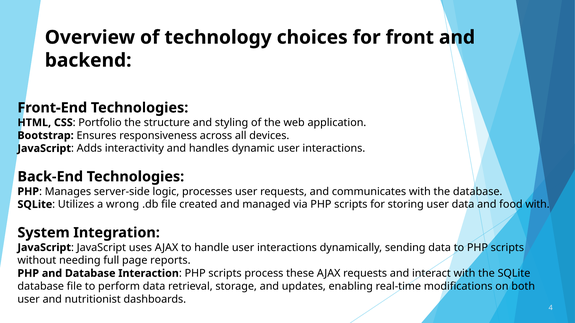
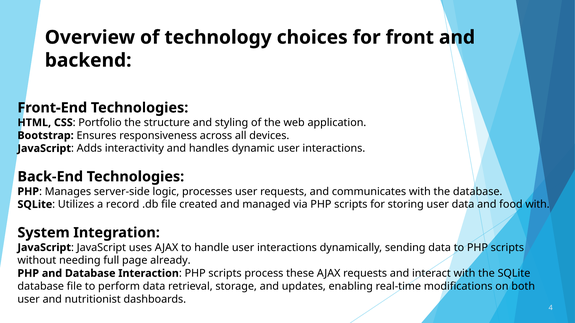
wrong: wrong -> record (123, 205)
reports: reports -> already (170, 261)
